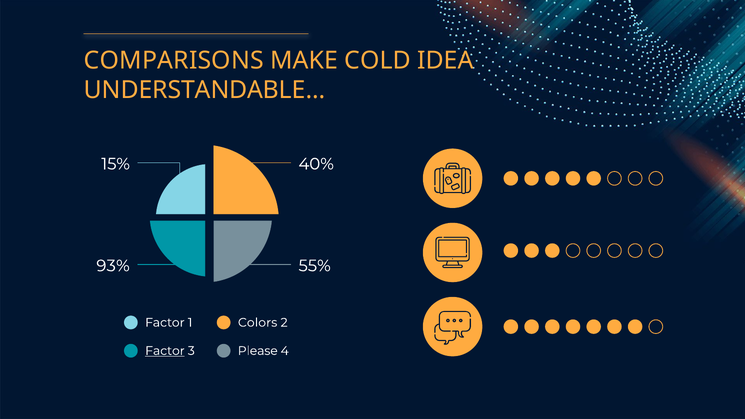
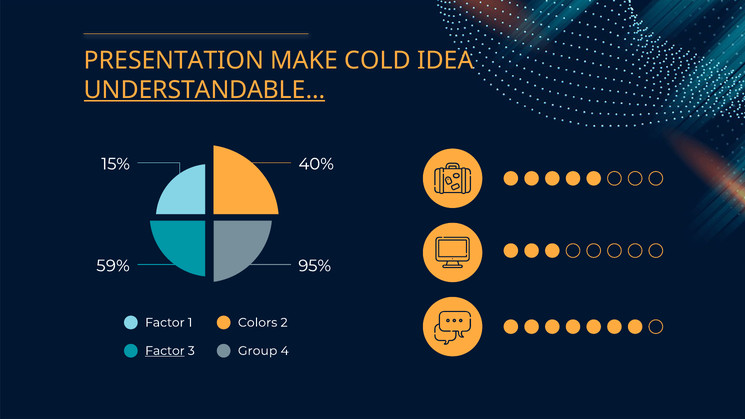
COMPARISONS: COMPARISONS -> PRESENTATION (174, 60)
UNDERSTANDABLE underline: none -> present (205, 90)
93%: 93% -> 59% (113, 266)
55%: 55% -> 95% (315, 266)
Please: Please -> Group (258, 351)
